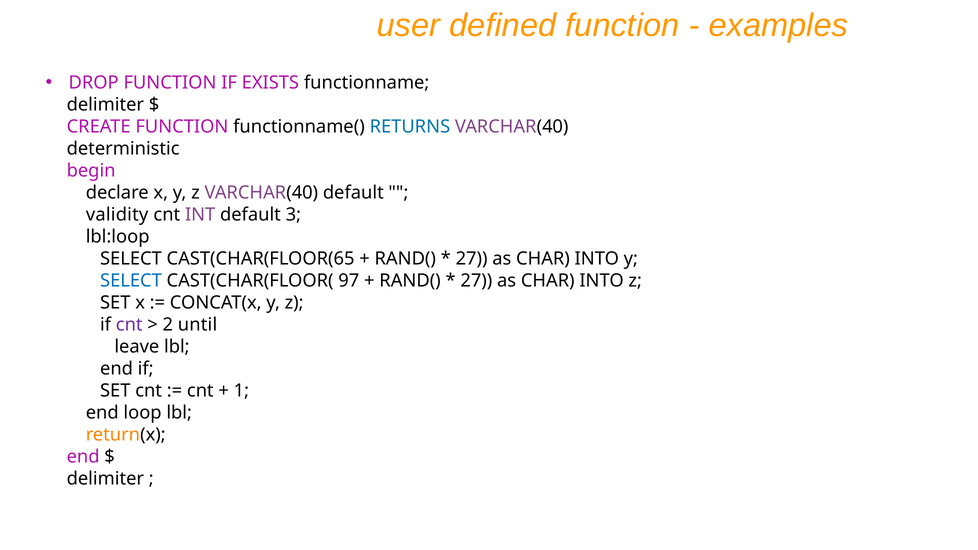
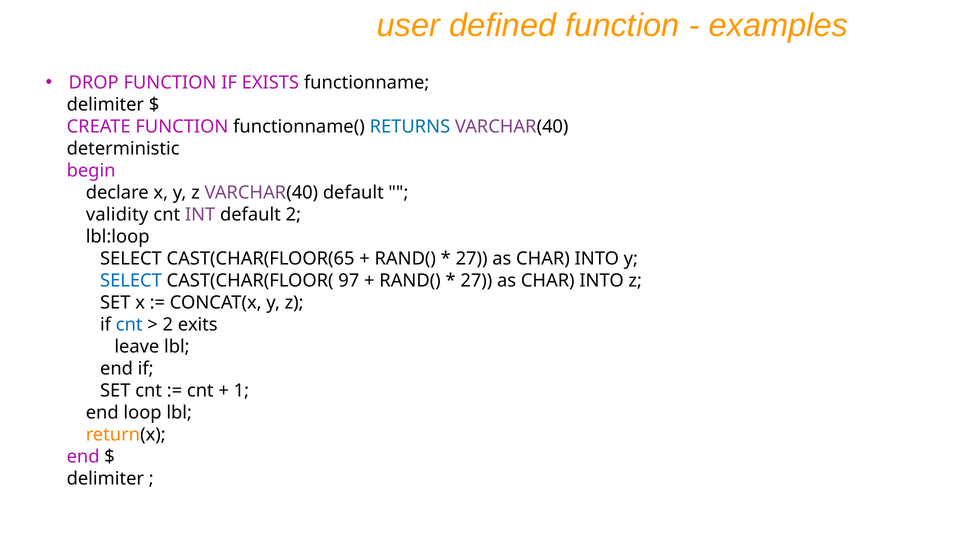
default 3: 3 -> 2 (293, 215)
cnt colour: purple -> blue (129, 325)
until: until -> exits (198, 325)
